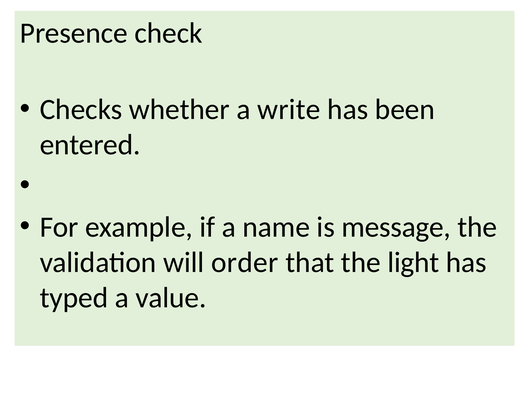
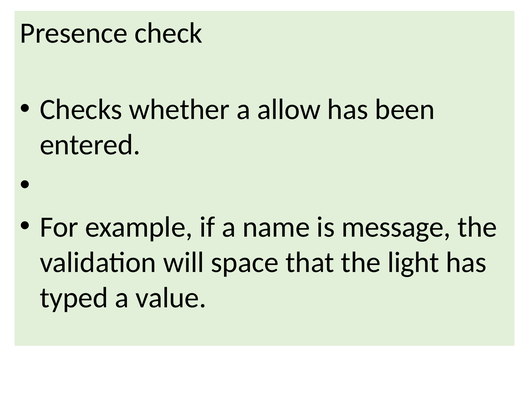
write: write -> allow (289, 110)
order: order -> space (245, 262)
